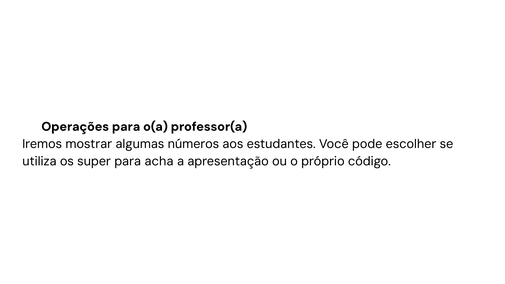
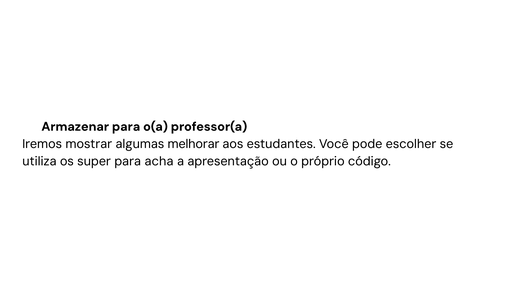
Operações: Operações -> Armazenar (75, 127)
números: números -> melhorar (193, 144)
